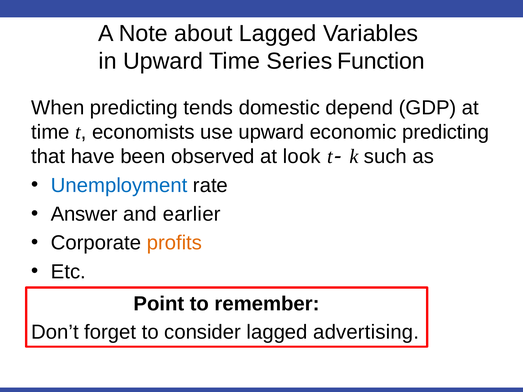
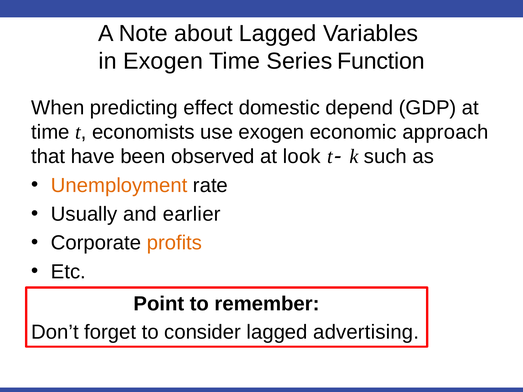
in Upward: Upward -> Exogen (163, 61)
tends: tends -> effect (208, 108)
use upward: upward -> exogen (271, 132)
economic predicting: predicting -> approach (446, 132)
Unemployment colour: blue -> orange (119, 185)
Answer: Answer -> Usually (84, 214)
